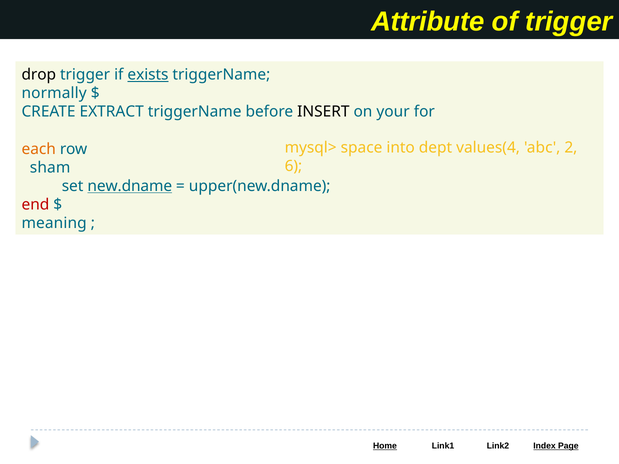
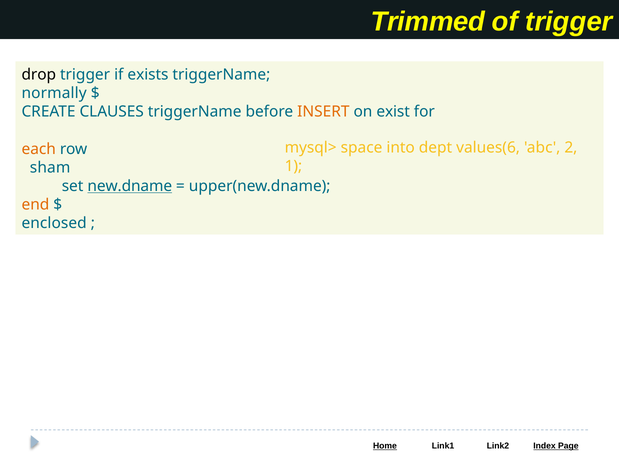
Attribute: Attribute -> Trimmed (428, 21)
exists underline: present -> none (148, 75)
EXTRACT: EXTRACT -> CLAUSES (112, 112)
INSERT colour: black -> orange (323, 112)
your: your -> exist (393, 112)
values(4: values(4 -> values(6 (488, 147)
6: 6 -> 1 (293, 166)
end colour: red -> orange (35, 205)
meaning: meaning -> enclosed (54, 223)
